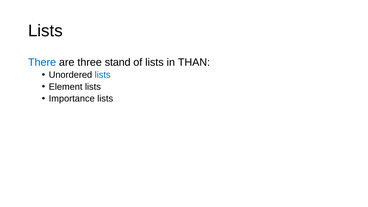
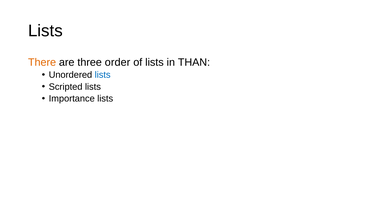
There colour: blue -> orange (42, 62)
stand: stand -> order (118, 62)
Element: Element -> Scripted (66, 87)
